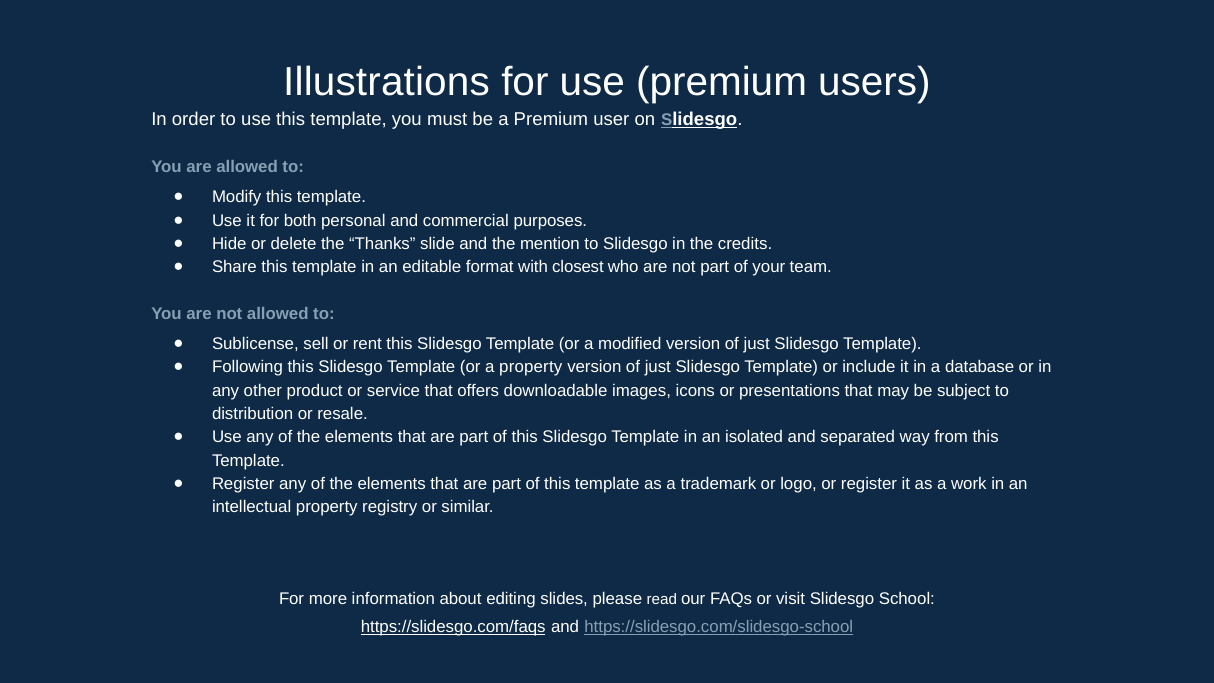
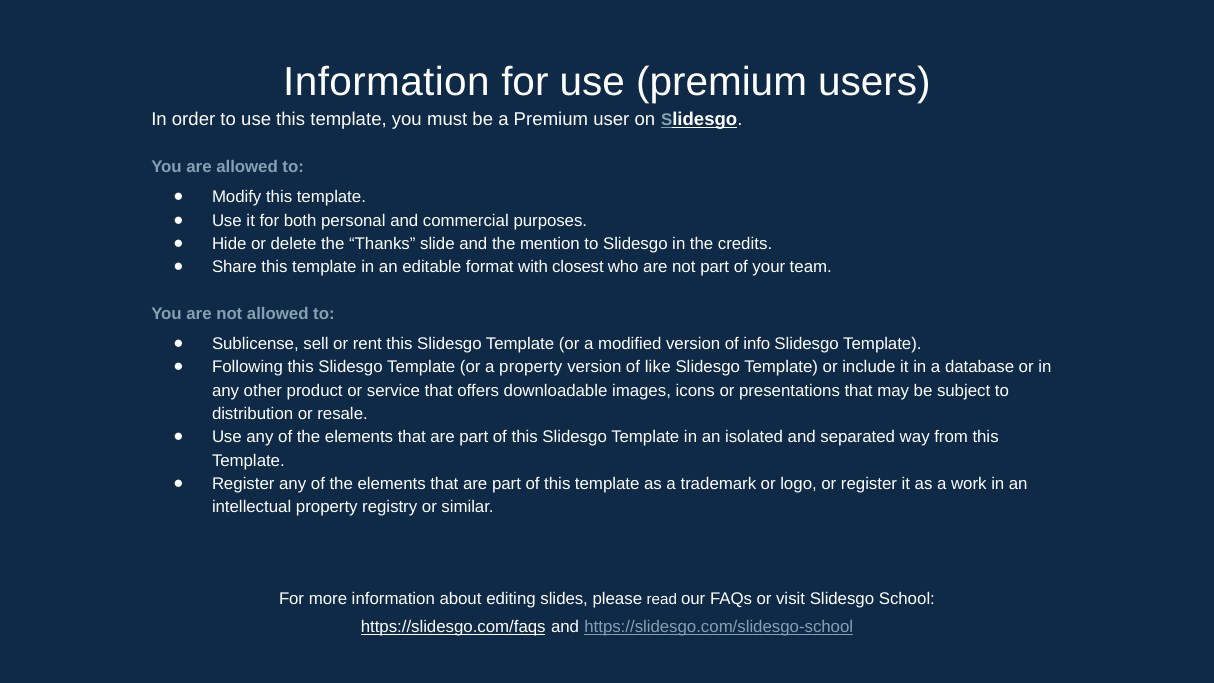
Illustrations: Illustrations -> Information (386, 82)
modified version of just: just -> info (757, 344)
just: just -> like (658, 367)
